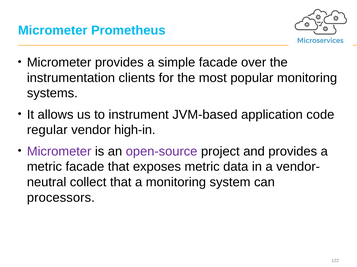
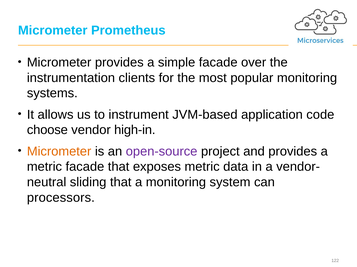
regular: regular -> choose (47, 130)
Micrometer colour: purple -> orange (59, 152)
collect: collect -> sliding (88, 183)
